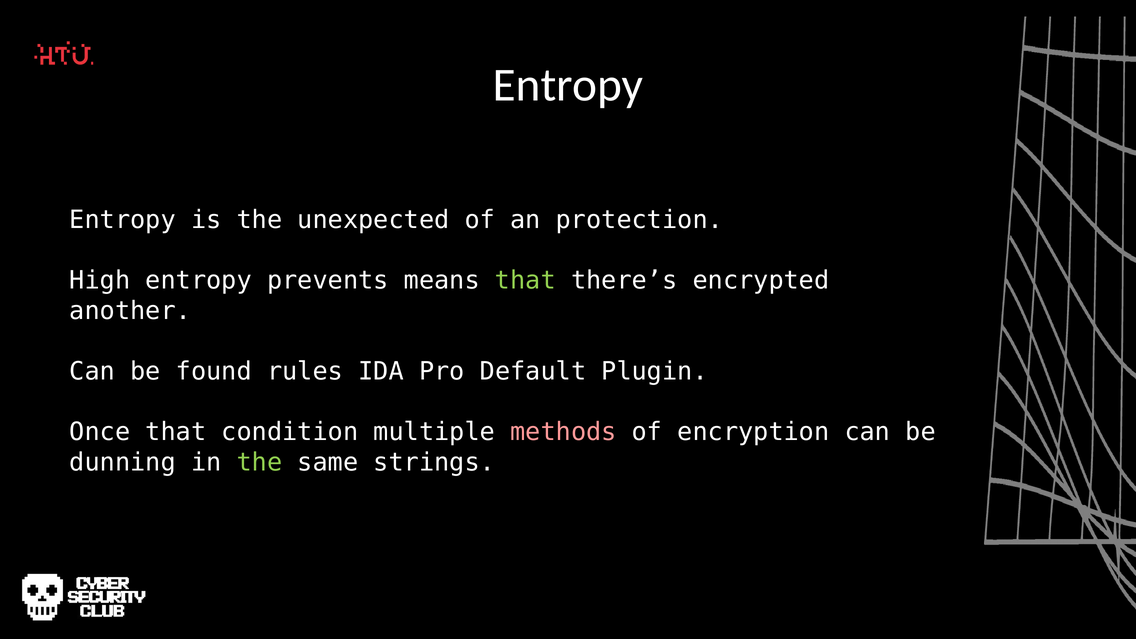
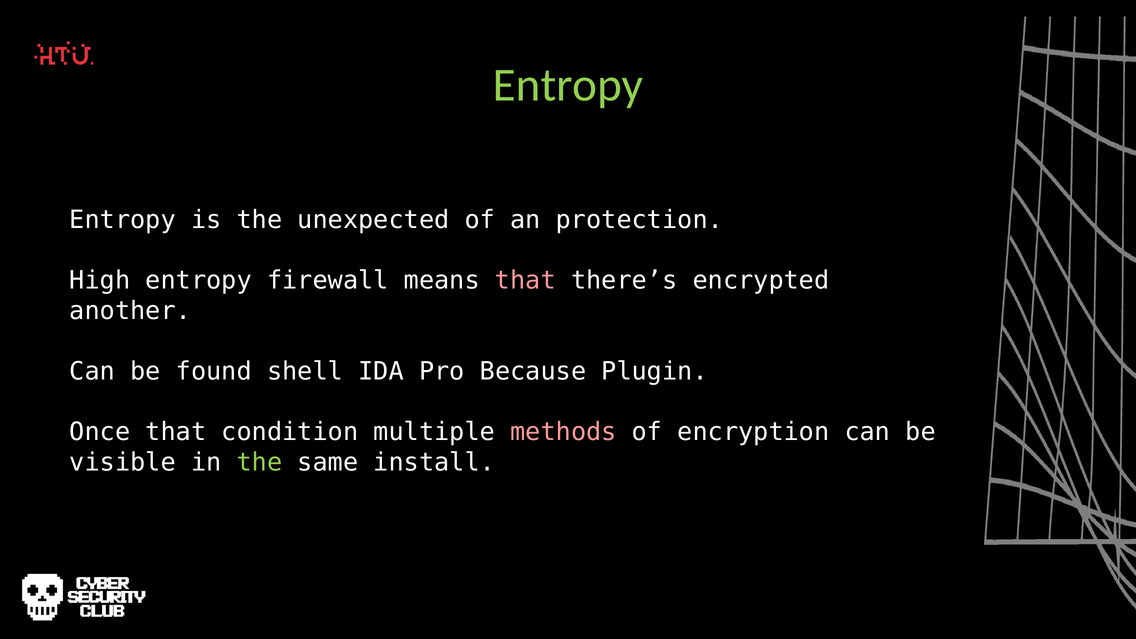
Entropy colour: white -> light green (568, 85)
prevents: prevents -> firewall (328, 281)
that colour: light green -> pink (525, 281)
rules: rules -> shell (305, 371)
Default: Default -> Because (533, 371)
dunning: dunning -> visible (123, 462)
strings: strings -> install (434, 462)
